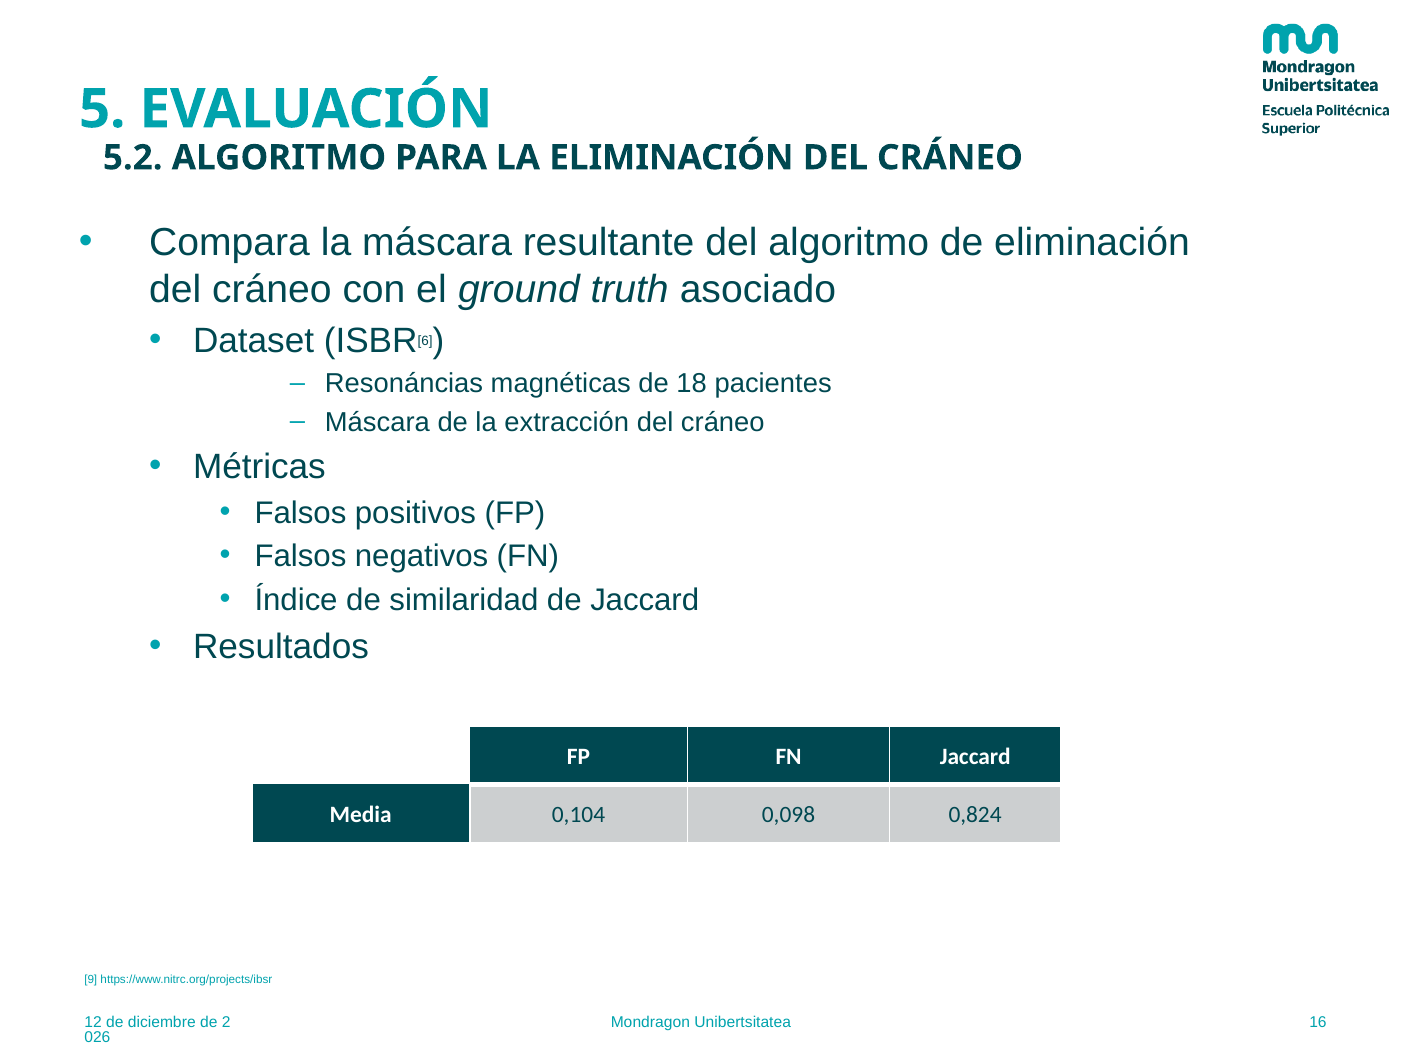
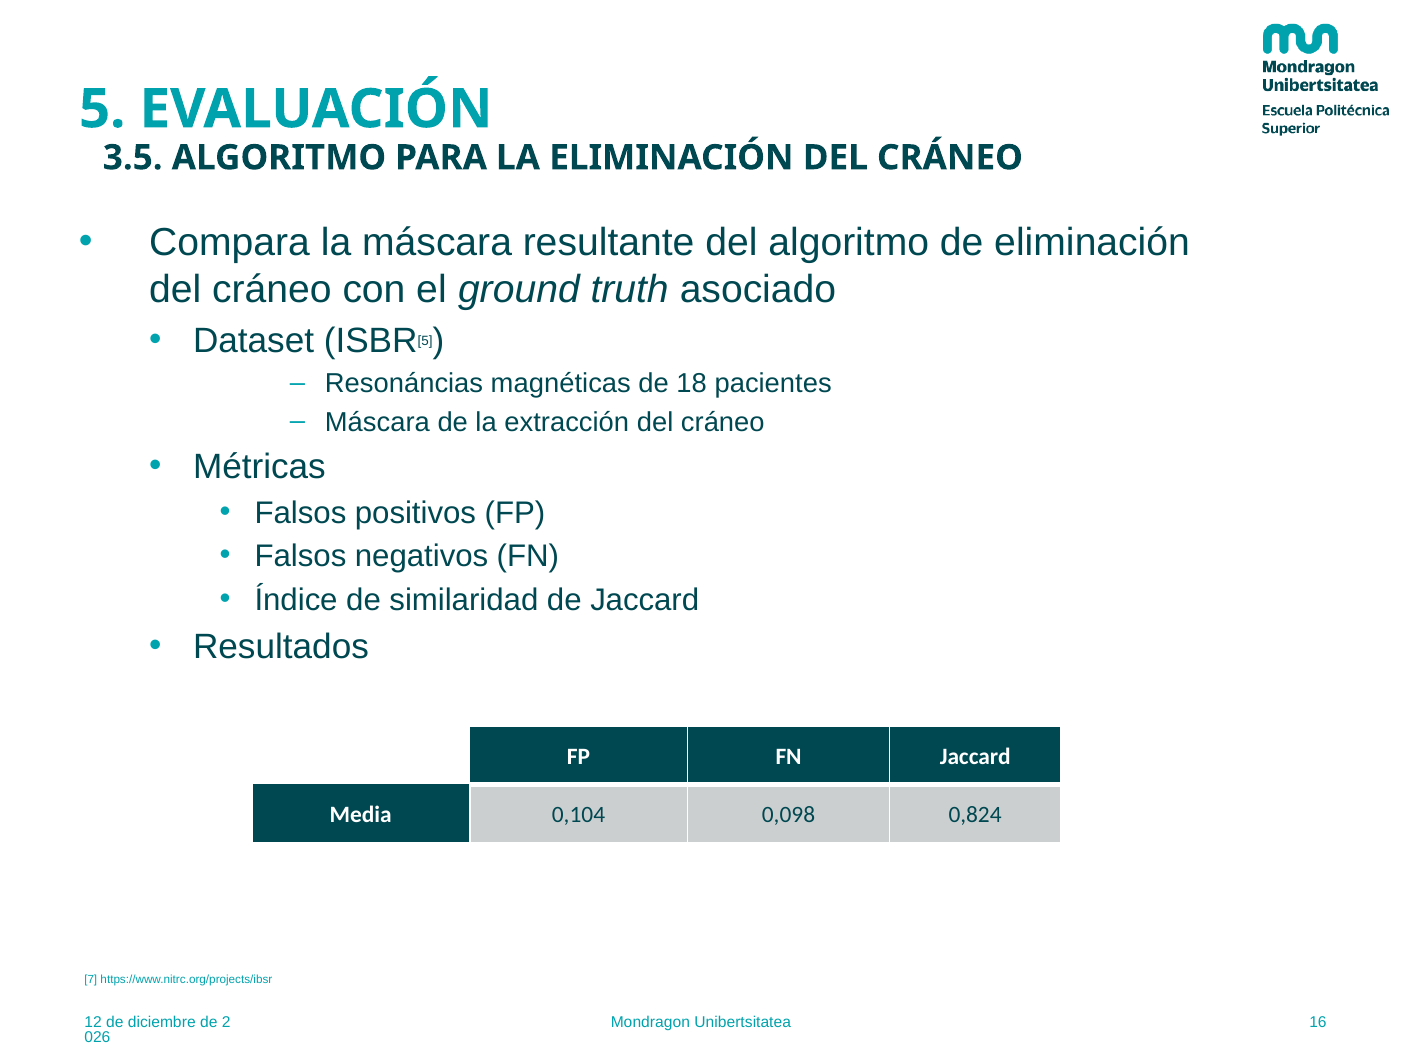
5.2: 5.2 -> 3.5 (133, 158)
6: 6 -> 5 (425, 342)
9: 9 -> 7 (91, 980)
